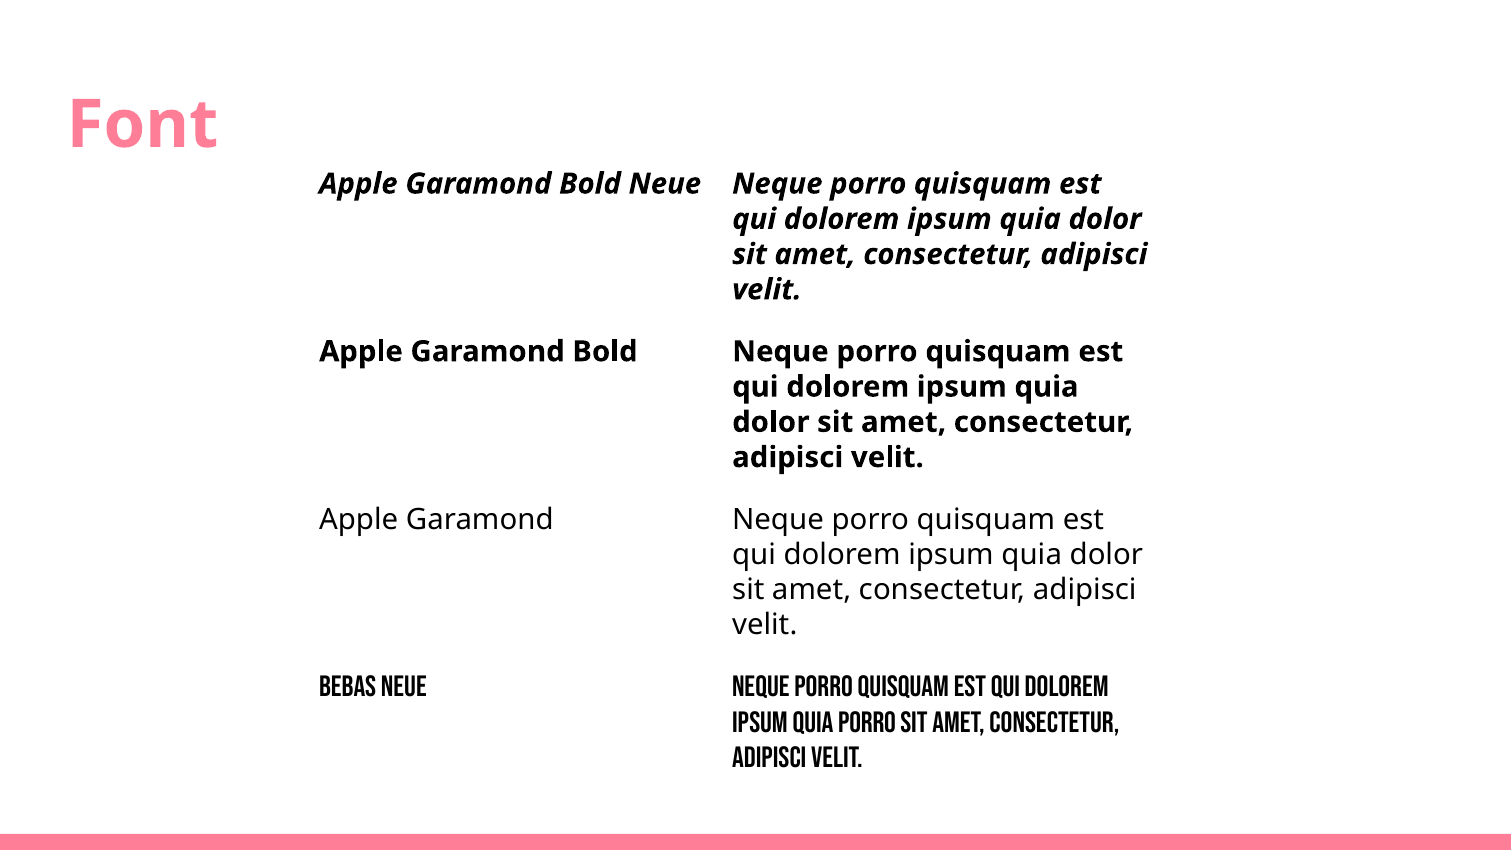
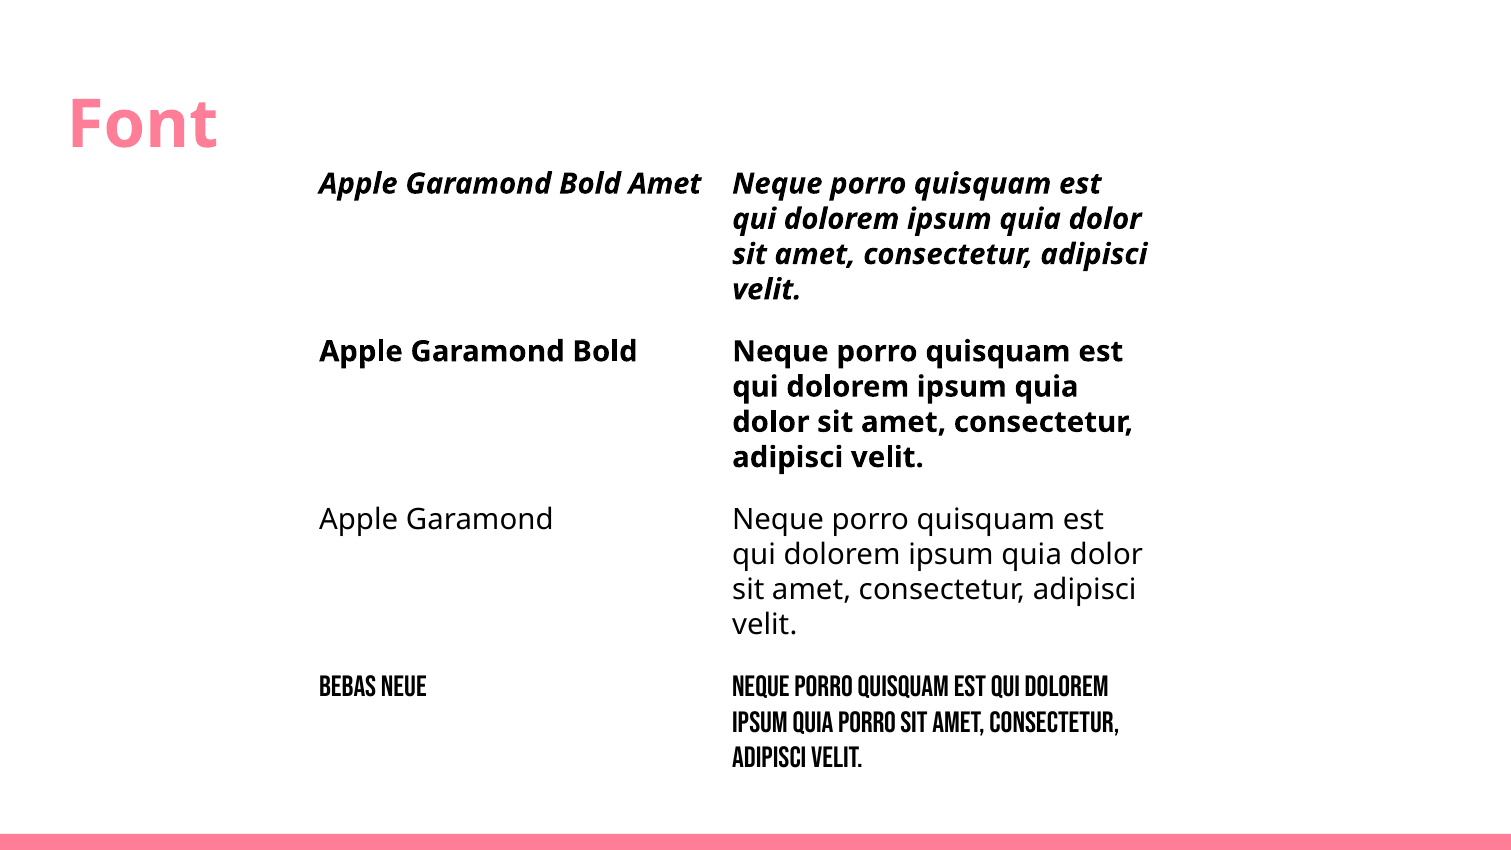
Bold Neue: Neue -> Amet (665, 184)
